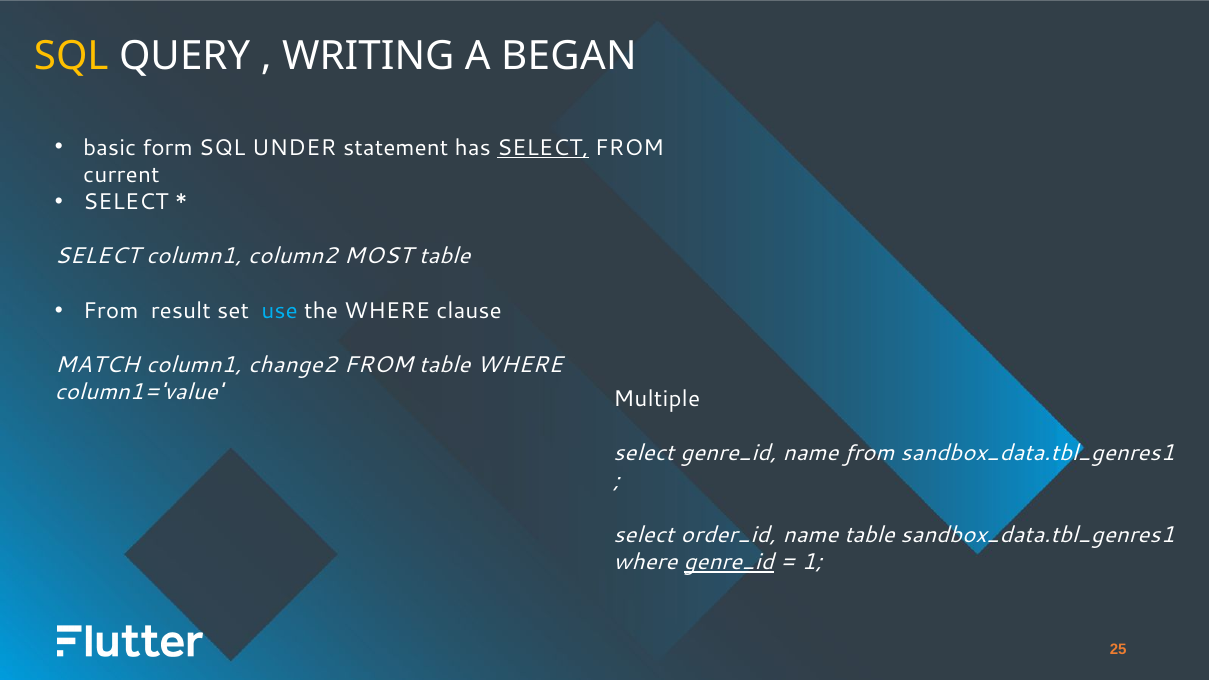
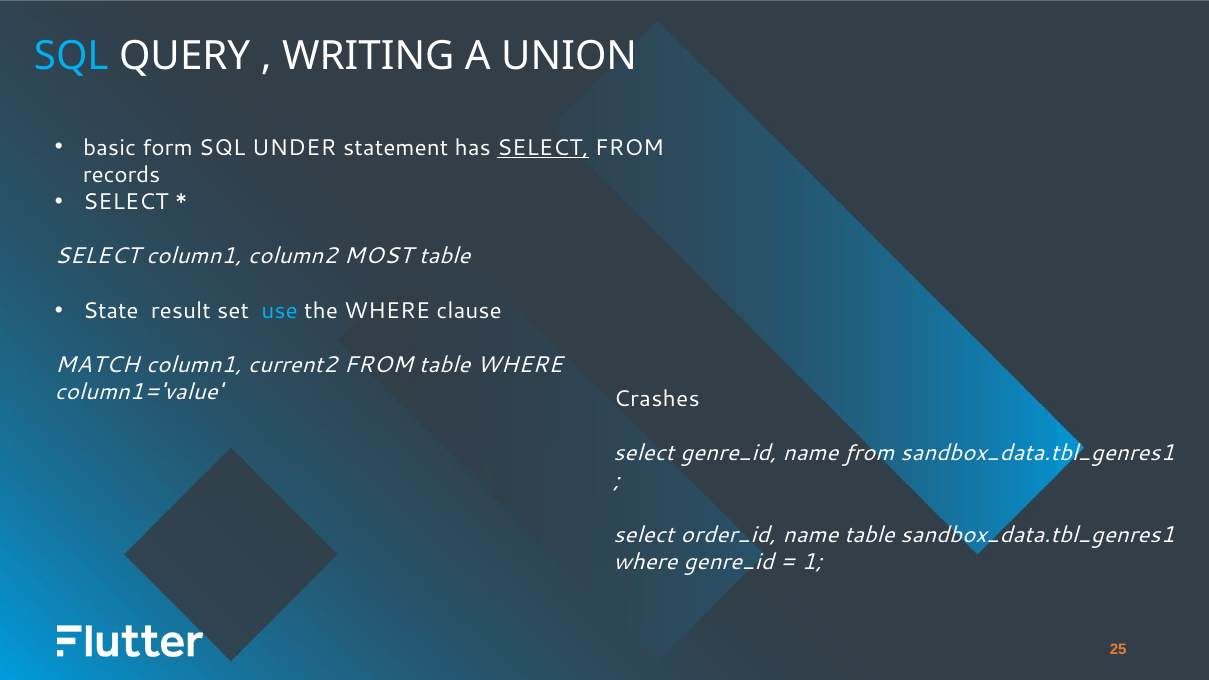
SQL colour: yellow -> light blue (71, 56)
BEGAN: BEGAN -> UNION (569, 56)
current: current -> records (122, 175)
From: From -> State (111, 311)
change2: change2 -> current2 (293, 365)
Multiple: Multiple -> Crashes (657, 399)
genre_id underline: present -> none (729, 562)
